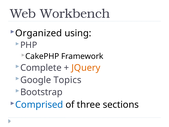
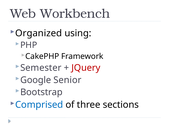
Complete: Complete -> Semester (41, 68)
JQuery colour: orange -> red (86, 68)
Topics: Topics -> Senior (67, 80)
